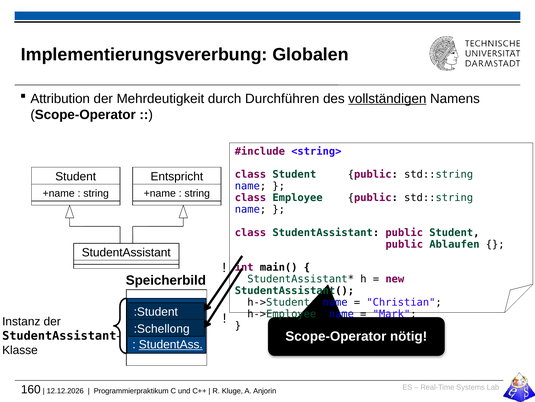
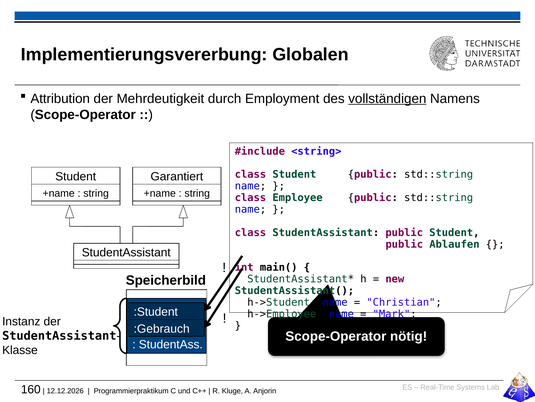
Durchführen: Durchführen -> Employment (282, 98)
Entspricht: Entspricht -> Garantiert (177, 176)
:Schellong: :Schellong -> :Gebrauch (162, 328)
StudentAss underline: present -> none (171, 344)
